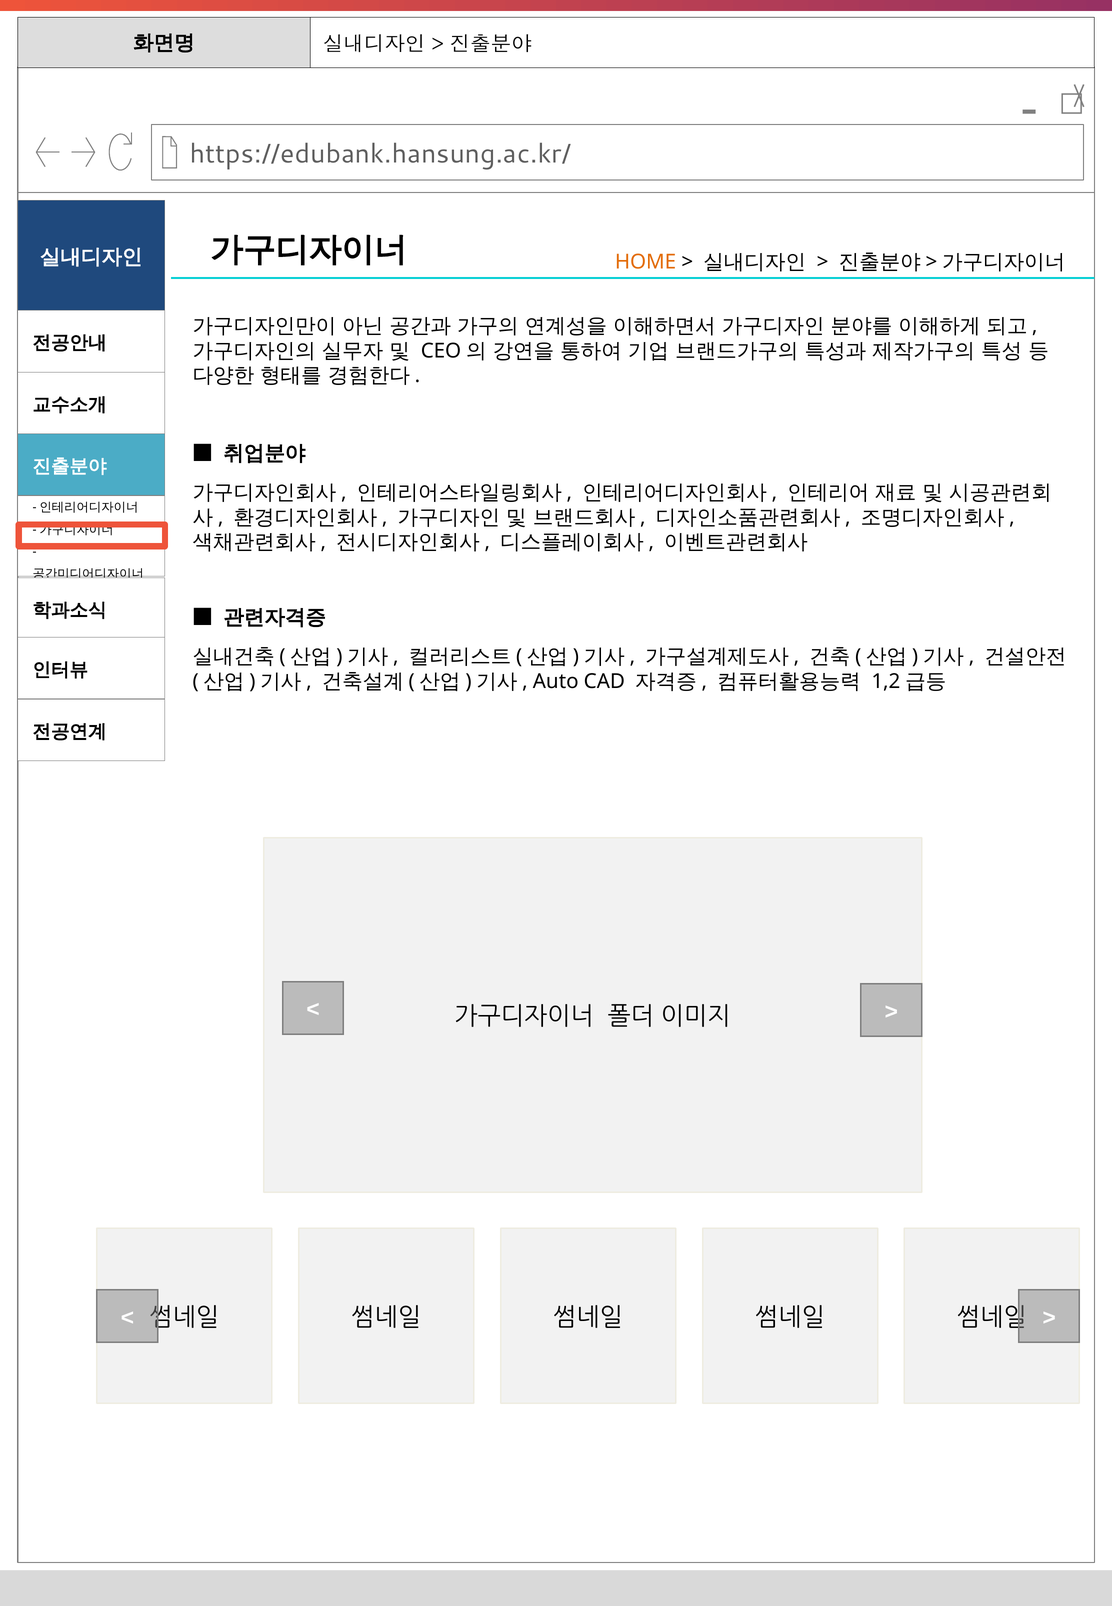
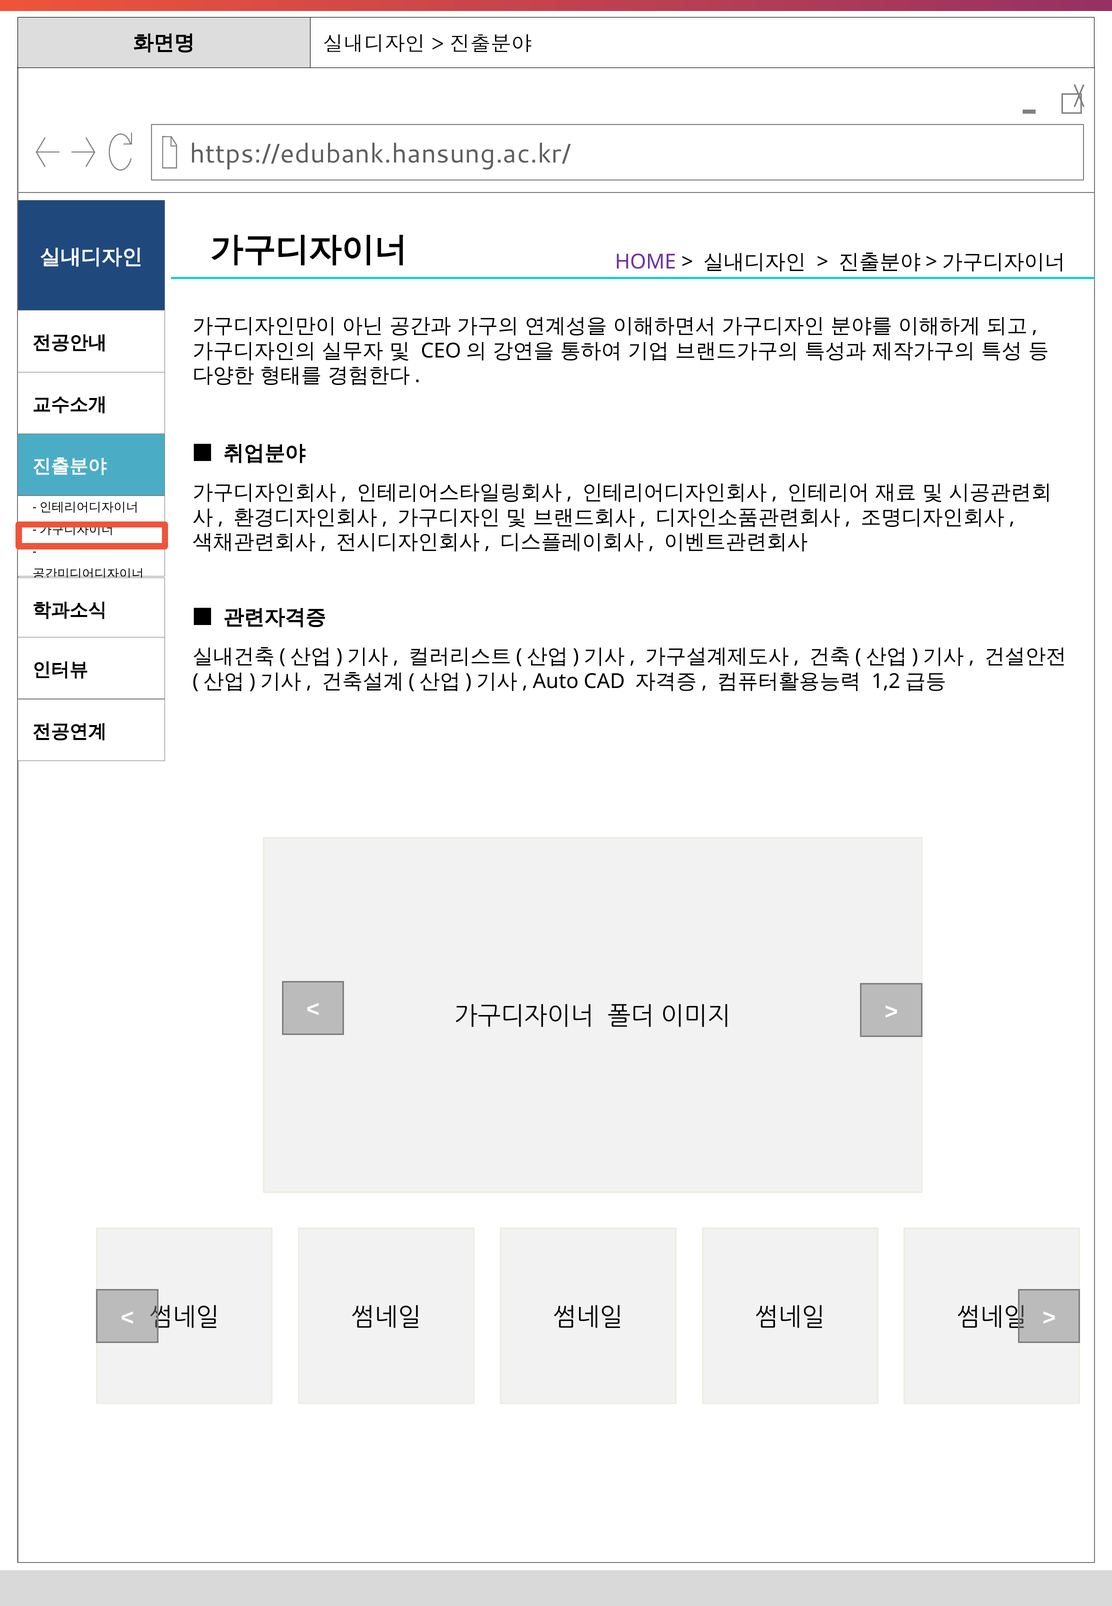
HOME colour: orange -> purple (646, 262)
